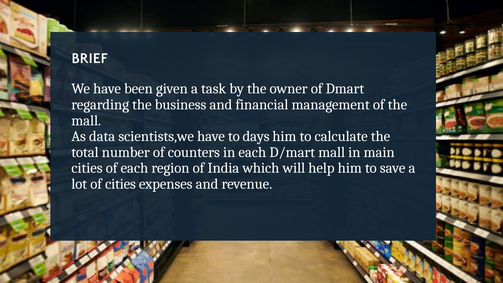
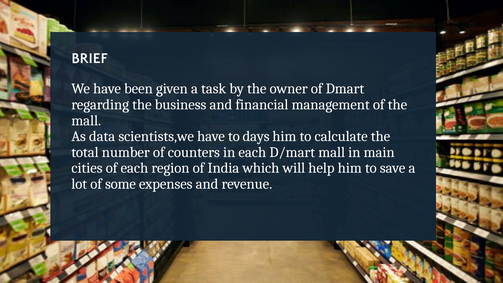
of cities: cities -> some (120, 184)
